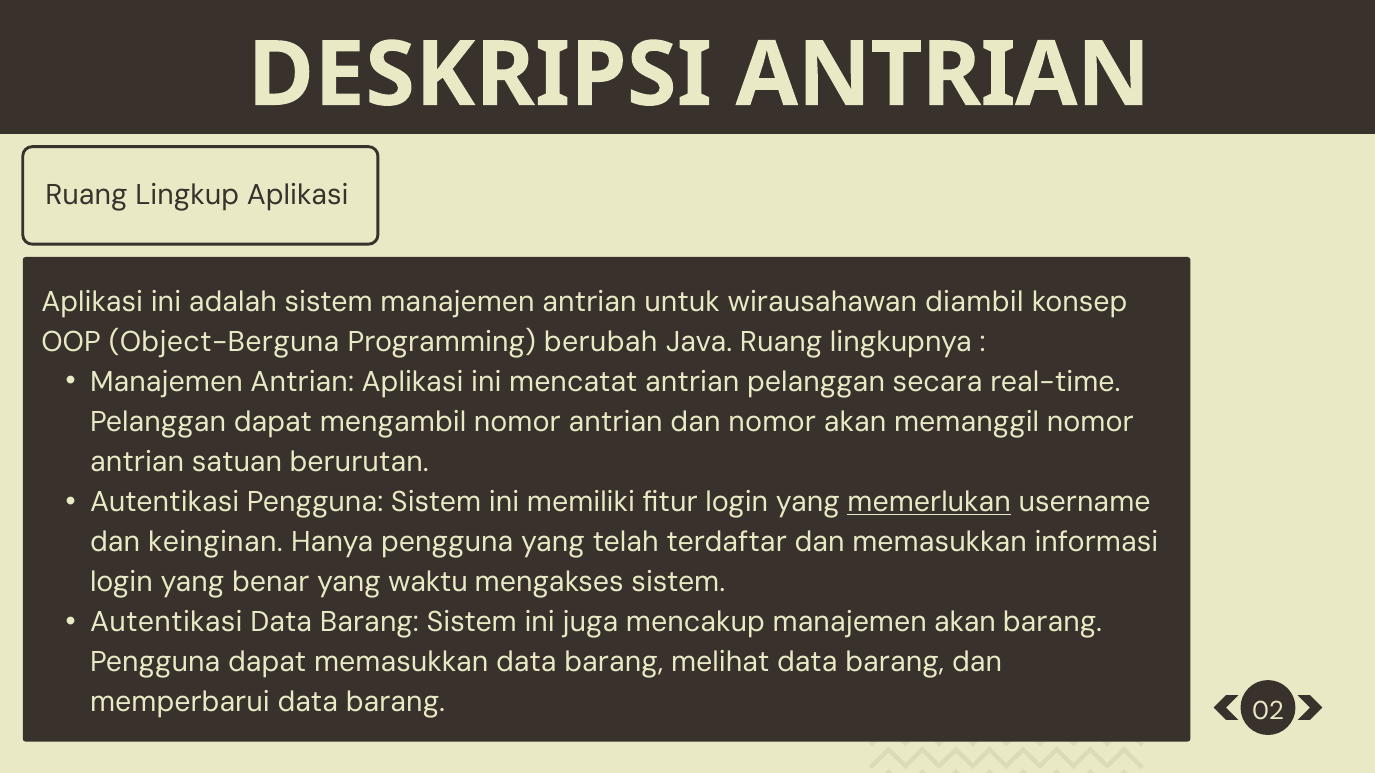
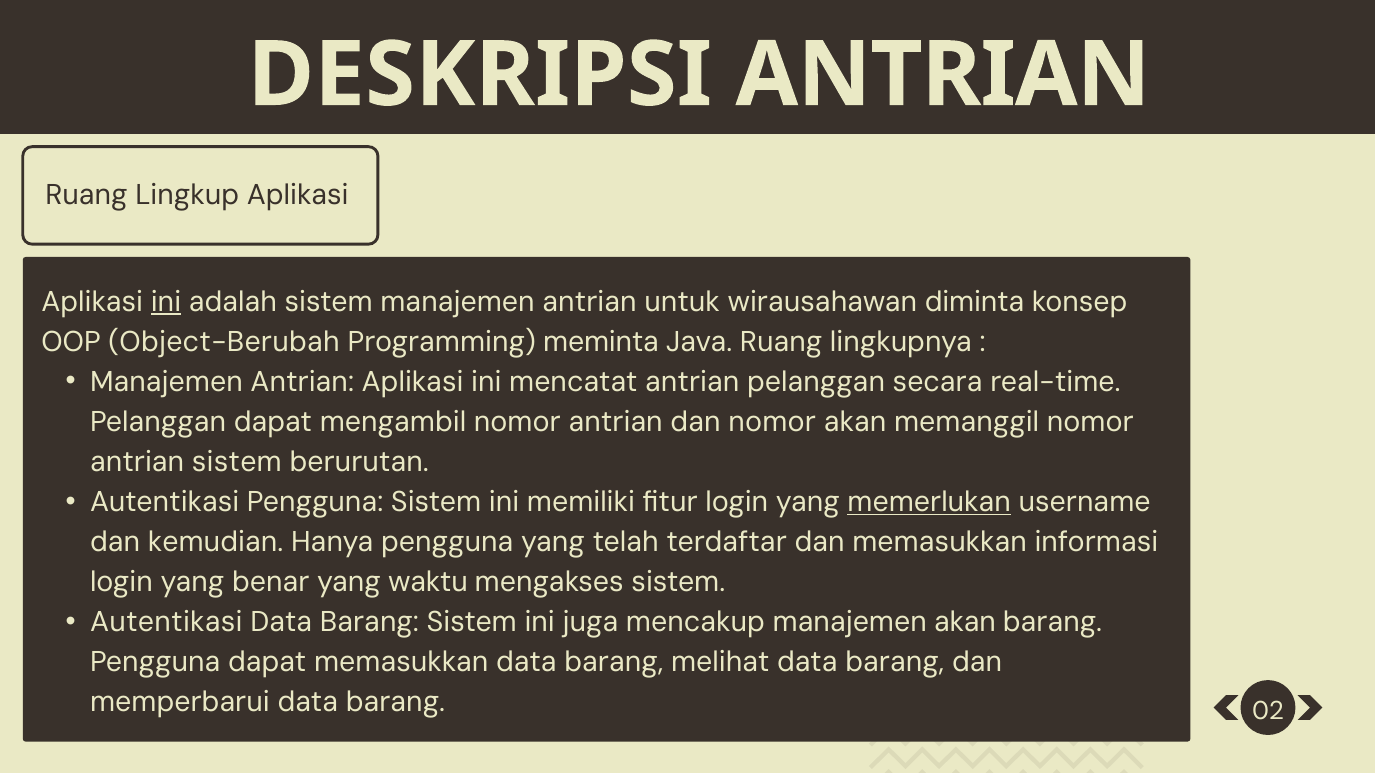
ini underline: none -> present (166, 302)
diambil: diambil -> diminta (975, 302)
Object-Berguna: Object-Berguna -> Object-Berubah (224, 342)
berubah: berubah -> meminta (601, 342)
antrian satuan: satuan -> sistem (237, 462)
keinginan: keinginan -> kemudian (216, 542)
